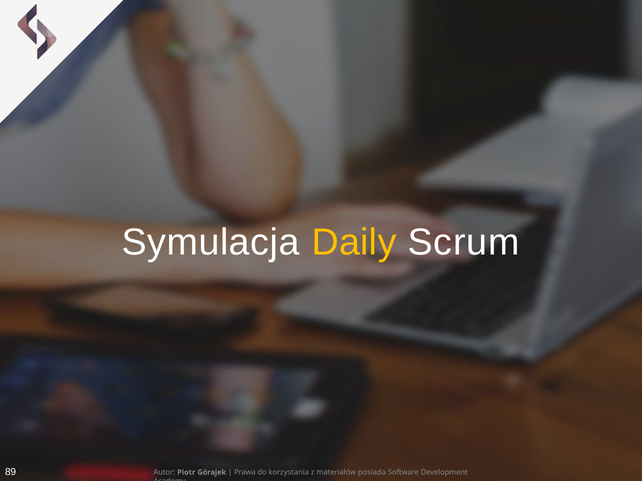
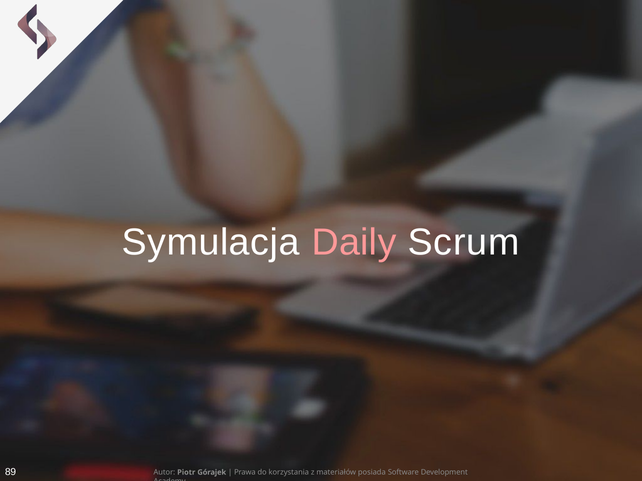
Daily colour: yellow -> pink (354, 243)
